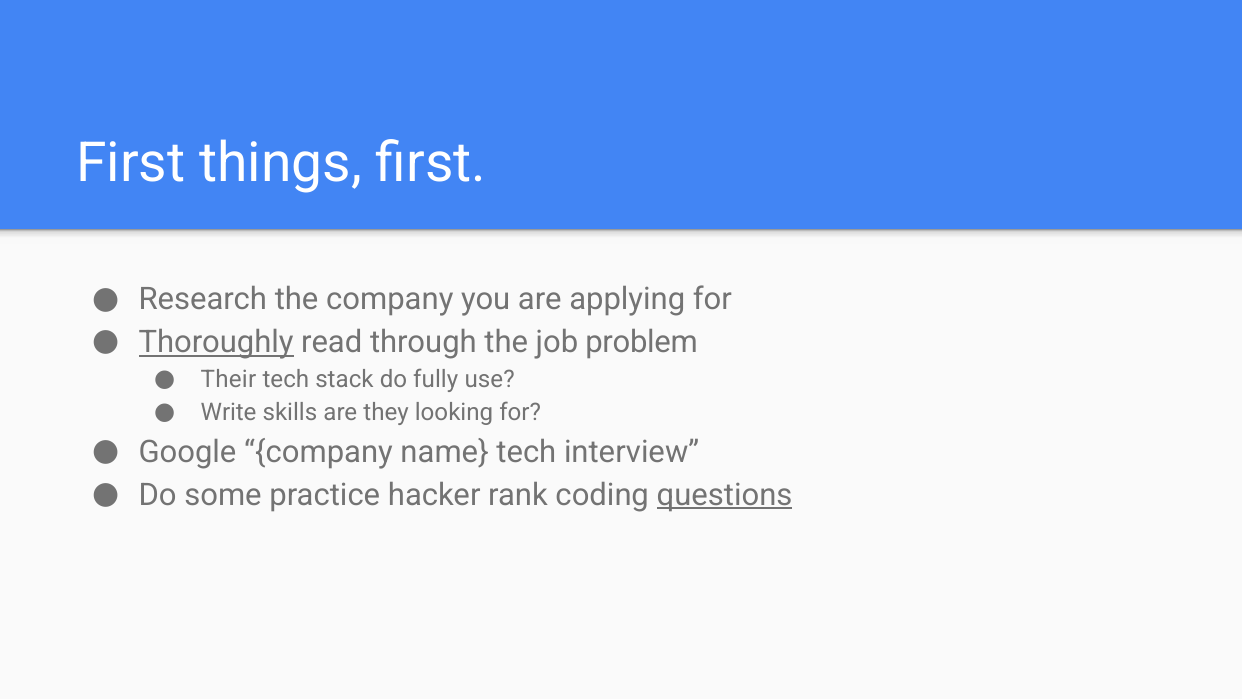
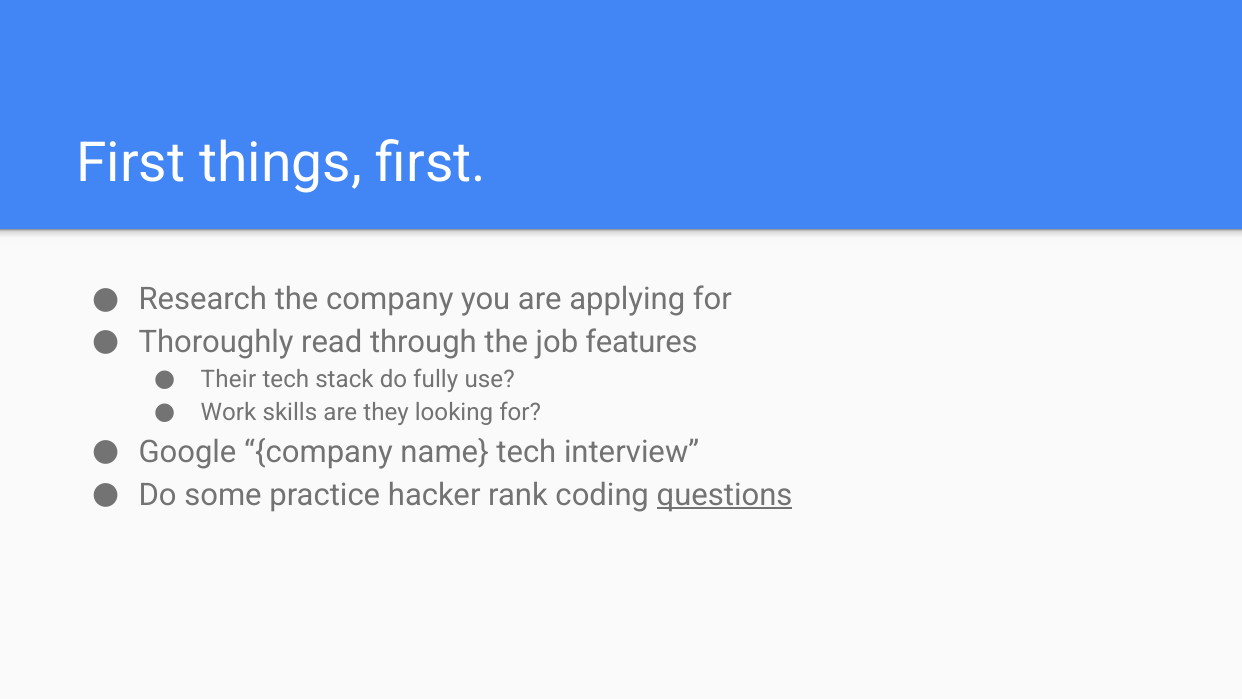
Thoroughly underline: present -> none (216, 342)
problem: problem -> features (642, 342)
Write: Write -> Work (229, 413)
